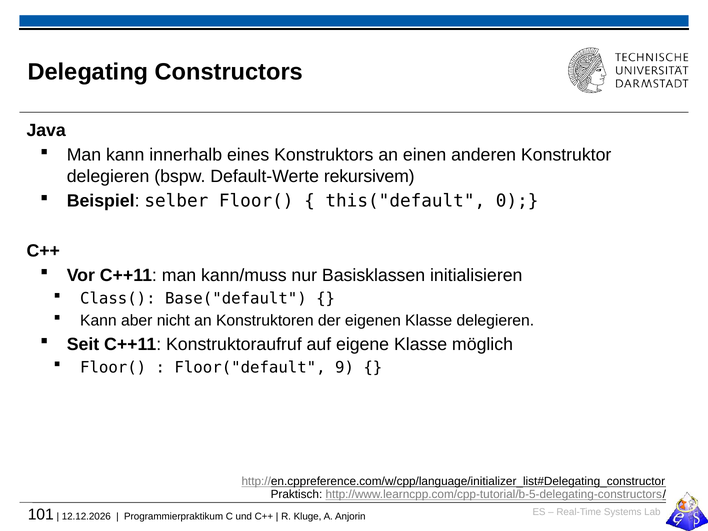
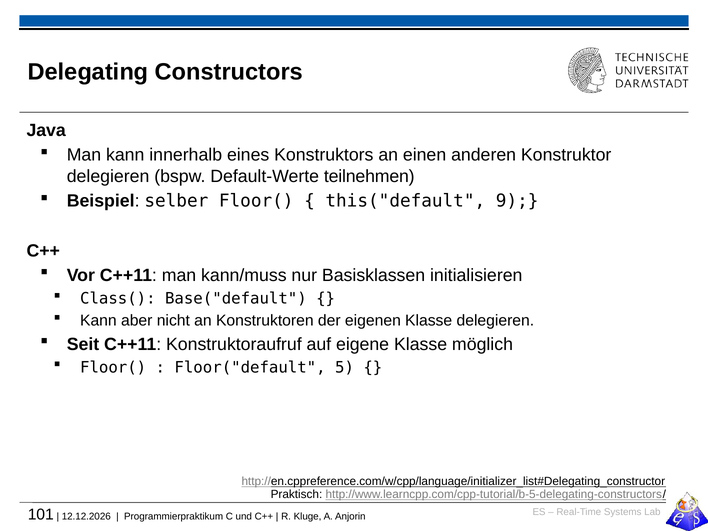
rekursivem: rekursivem -> teilnehmen (369, 176)
0: 0 -> 9 (517, 201)
9: 9 -> 5 (345, 367)
